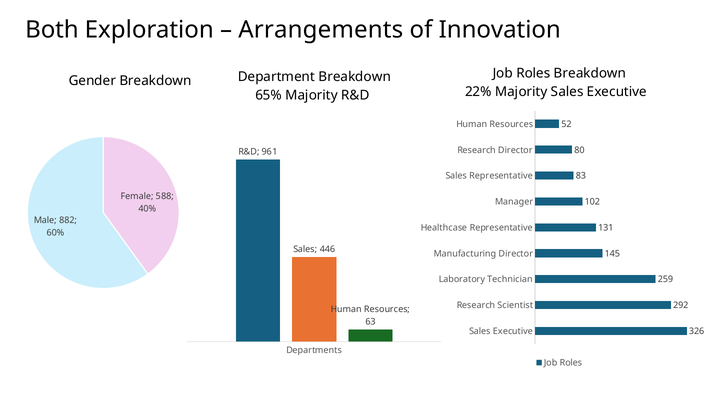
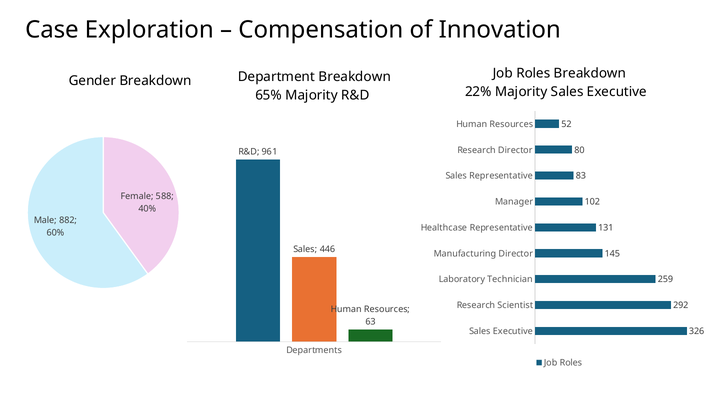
Both: Both -> Case (52, 30)
Arrangements: Arrangements -> Compensation (321, 30)
